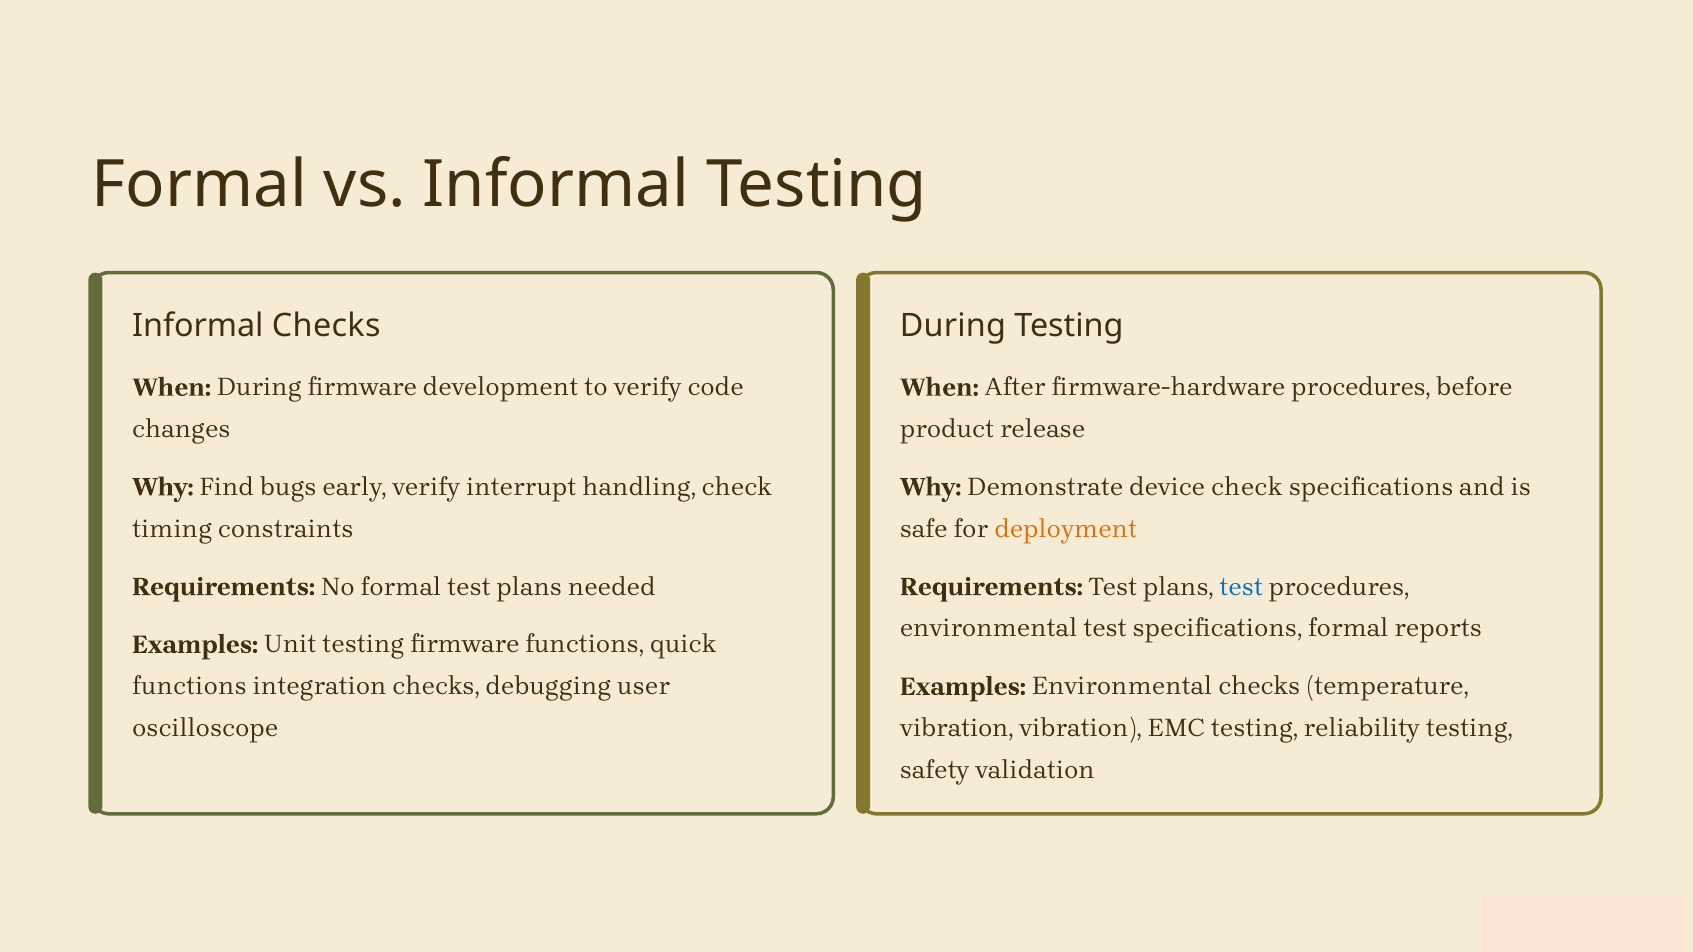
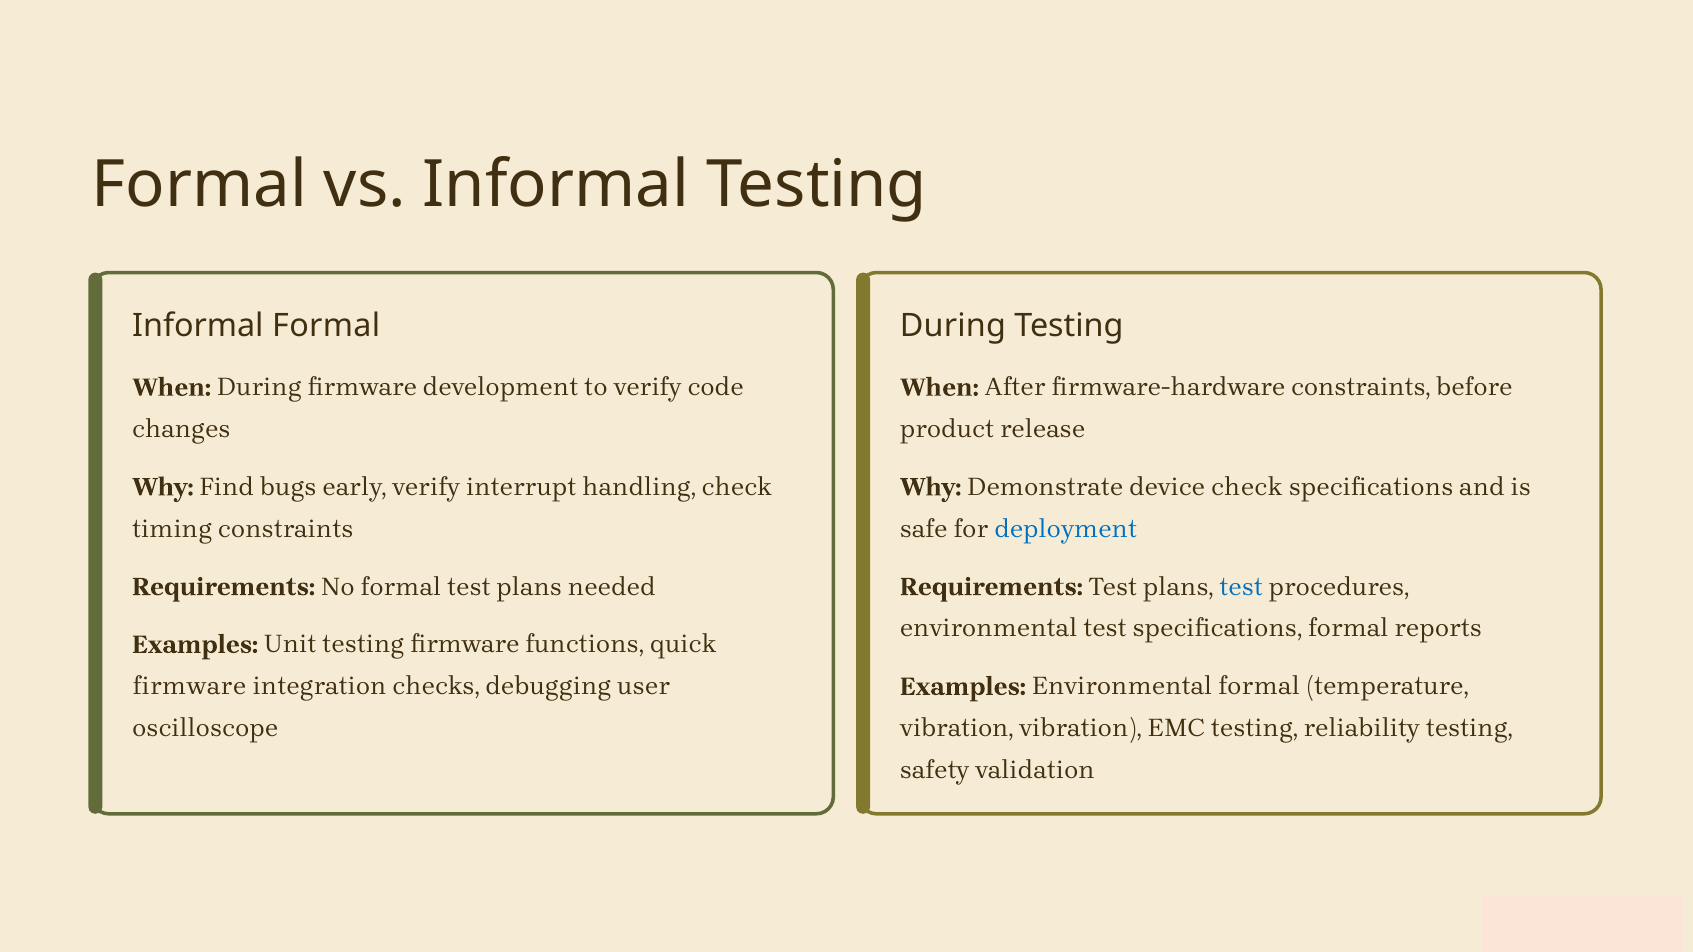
Informal Checks: Checks -> Formal (326, 326)
firmware-hardware procedures: procedures -> constraints (1361, 387)
deployment colour: orange -> blue (1066, 529)
functions: functions -> firmware (189, 686)
Environmental checks: checks -> formal (1259, 687)
